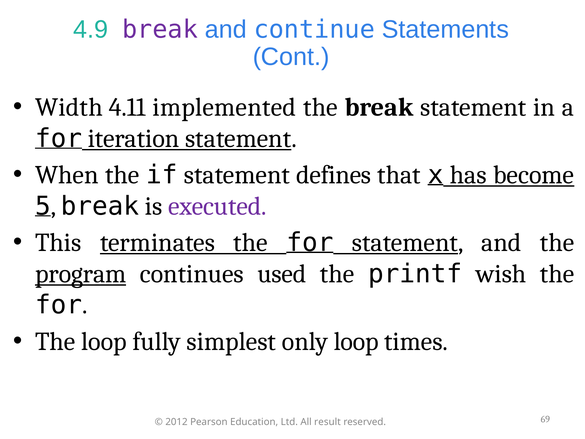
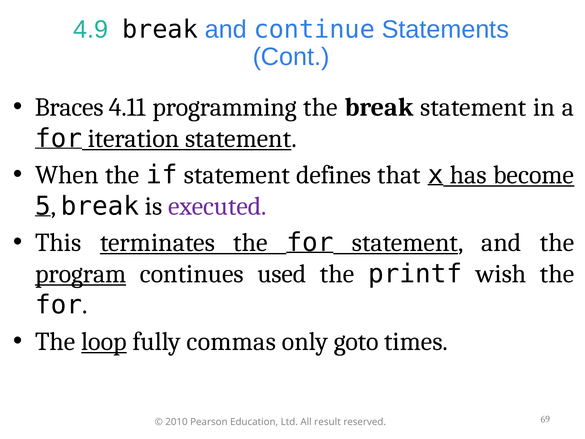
break colour: purple -> black (160, 30)
Width: Width -> Braces (69, 107)
implemented: implemented -> programming (225, 107)
loop underline: none -> present (104, 341)
simplest: simplest -> commas (231, 341)
only loop: loop -> goto (356, 341)
2012: 2012 -> 2010 (176, 422)
